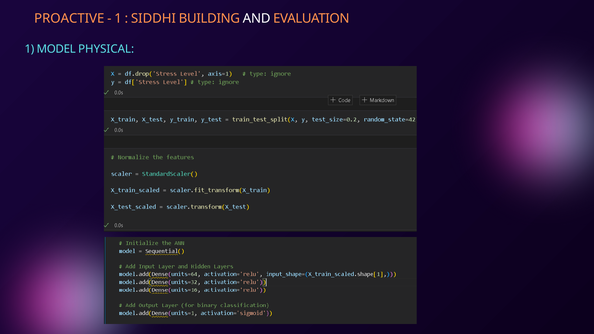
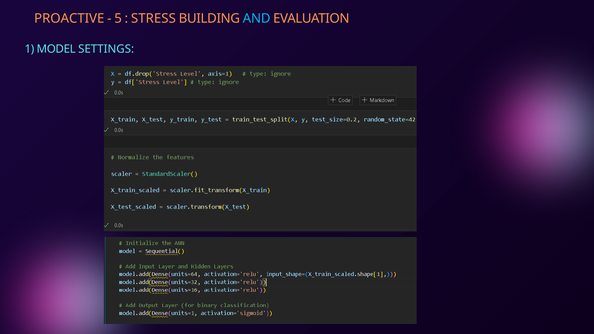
1: 1 -> 5 (118, 19)
SIDDHI: SIDDHI -> STRESS (153, 19)
AND colour: white -> light blue (257, 19)
PHYSICAL: PHYSICAL -> SETTINGS (106, 49)
